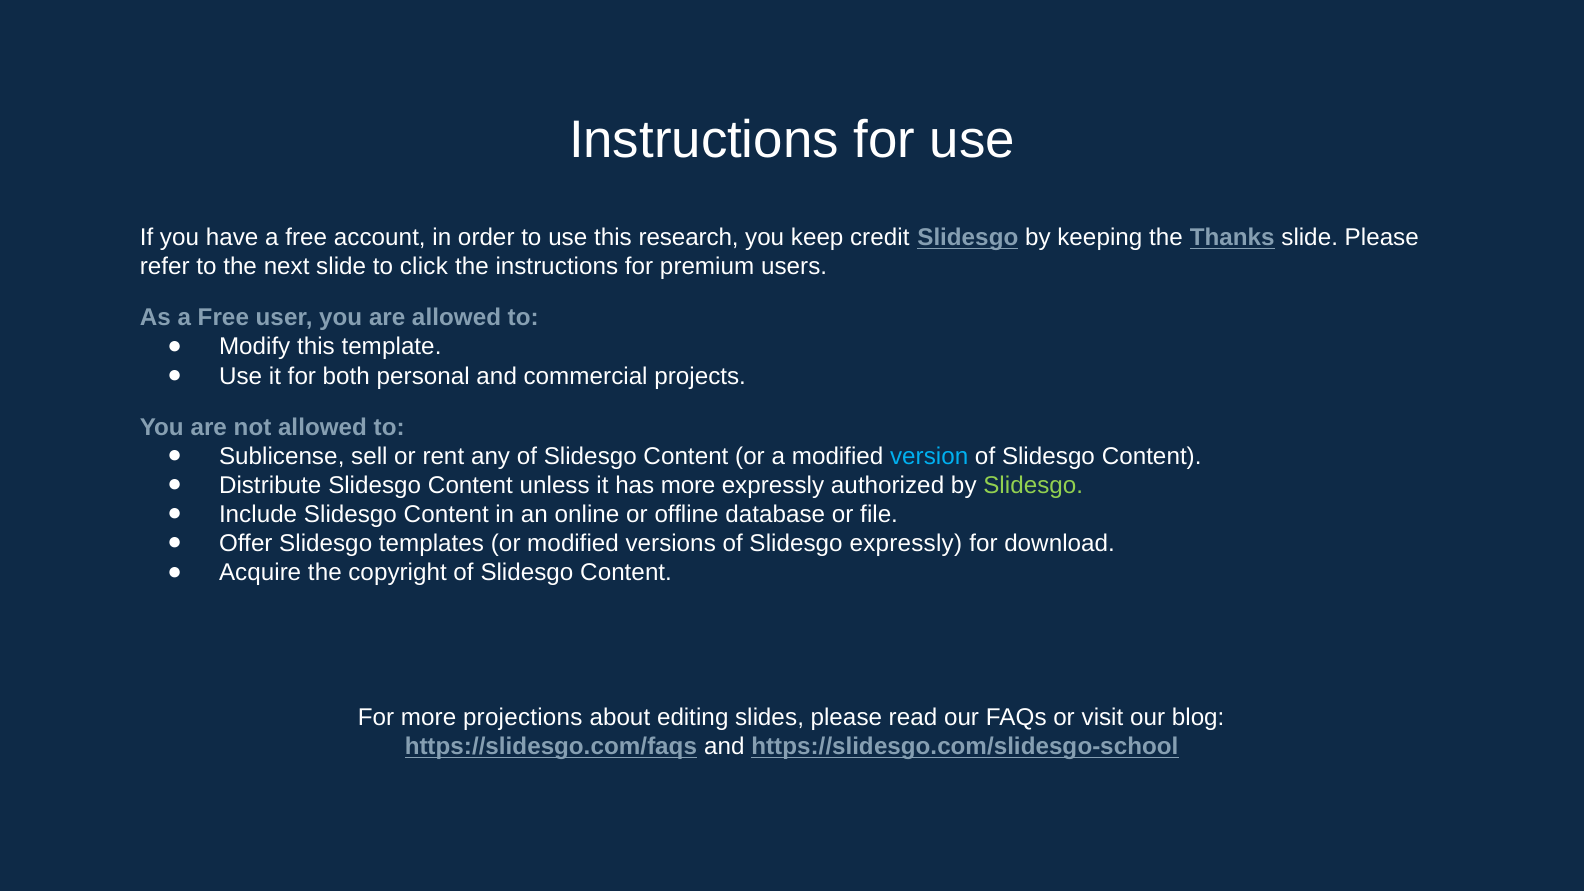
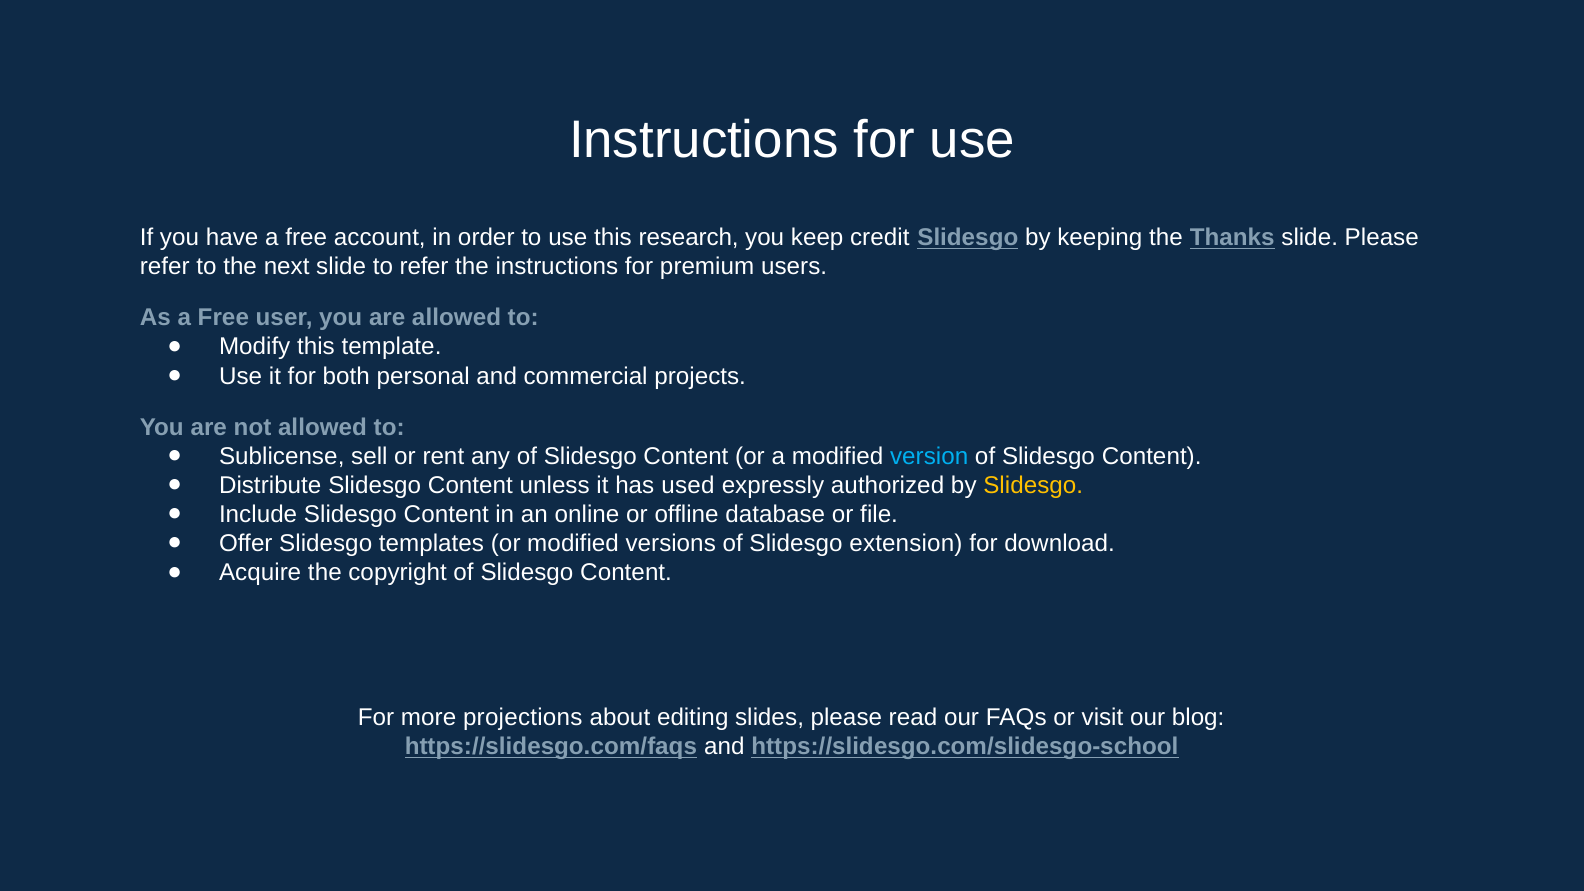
to click: click -> refer (424, 267)
has more: more -> used (688, 485)
Slidesgo colour: light green -> yellow (1033, 485)
Slidesgo expressly: expressly -> extension (906, 543)
